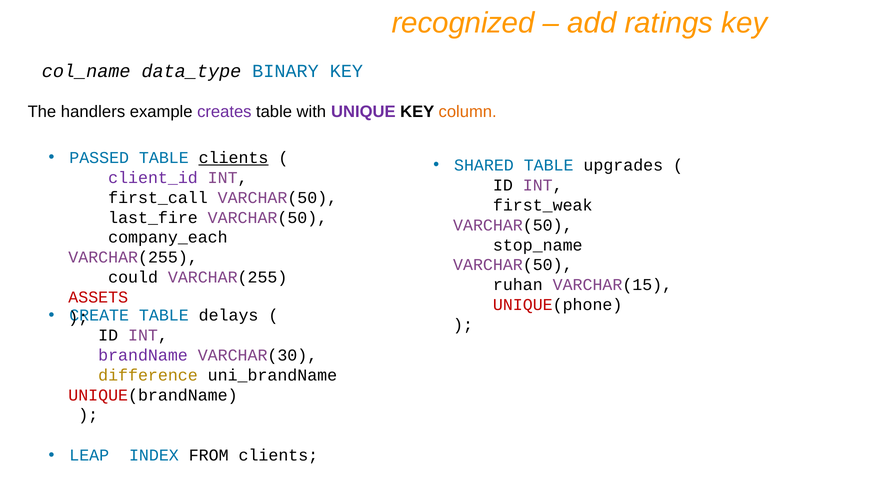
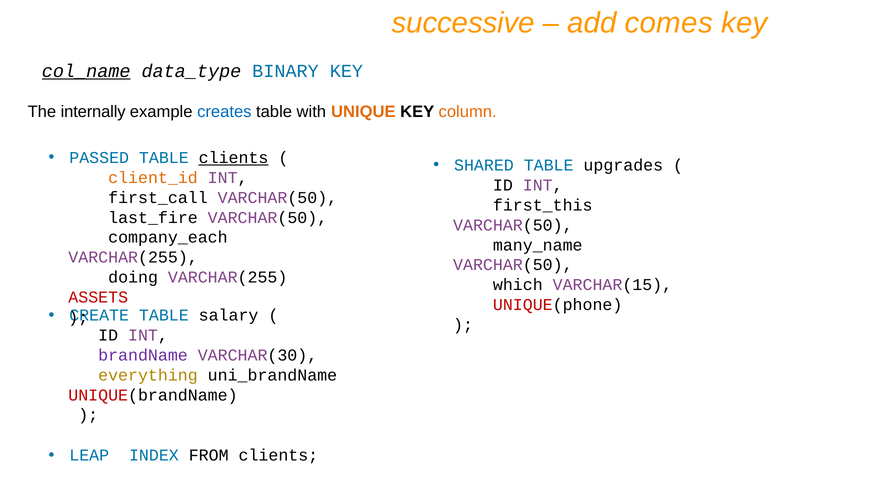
recognized: recognized -> successive (463, 23)
ratings: ratings -> comes (669, 23)
col_name underline: none -> present (86, 71)
handlers: handlers -> internally (93, 112)
creates colour: purple -> blue (224, 112)
UNIQUE colour: purple -> orange (363, 112)
client_id colour: purple -> orange (153, 178)
first_weak: first_weak -> first_this (543, 205)
stop_name: stop_name -> many_name (538, 245)
could: could -> doing (133, 277)
ruhan: ruhan -> which (518, 285)
delays: delays -> salary (229, 315)
difference: difference -> everything (148, 375)
